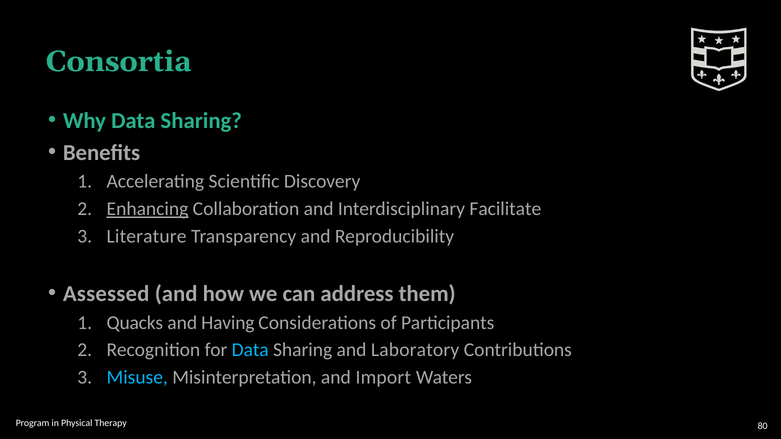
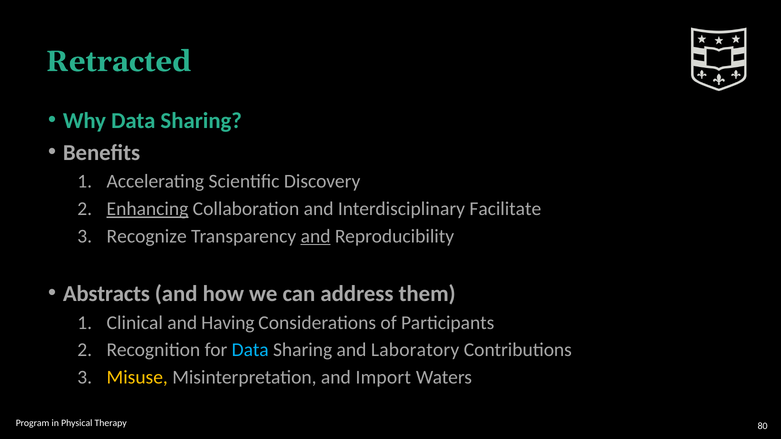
Consortia: Consortia -> Retracted (119, 61)
Literature: Literature -> Recognize (147, 236)
and underline: none -> present (316, 236)
Assessed: Assessed -> Abstracts (106, 294)
Quacks: Quacks -> Clinical (135, 323)
Misuse colour: light blue -> yellow (137, 378)
